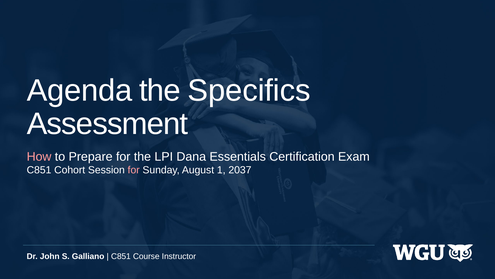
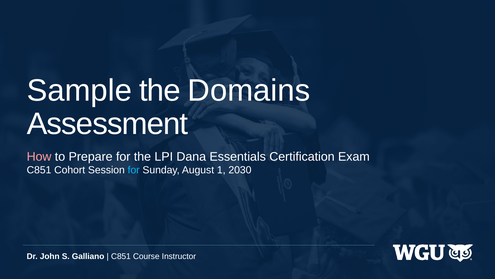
Agenda: Agenda -> Sample (79, 90)
Specifics: Specifics -> Domains (249, 90)
for colour: pink -> light blue (134, 170)
2037: 2037 -> 2030 (240, 170)
